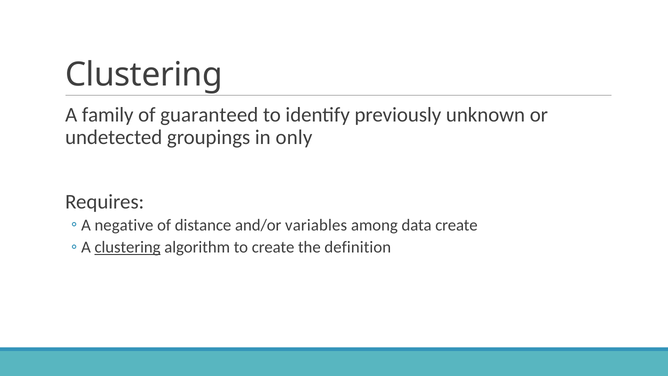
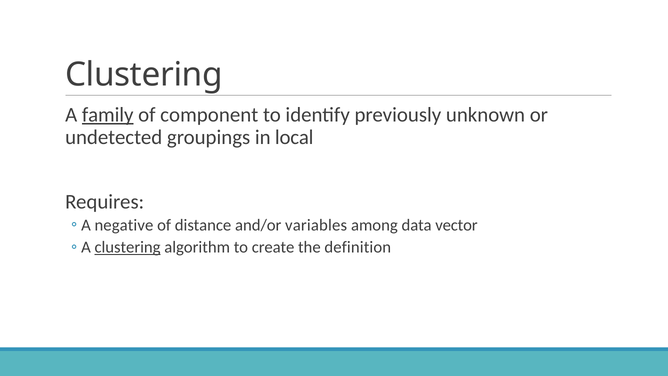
family underline: none -> present (108, 115)
guaranteed: guaranteed -> component (209, 115)
only: only -> local (294, 137)
data create: create -> vector (456, 225)
